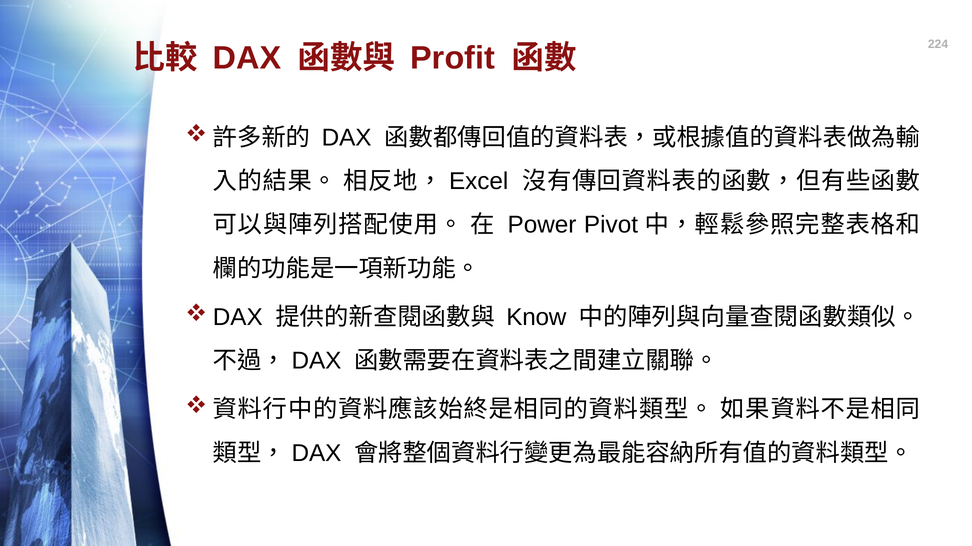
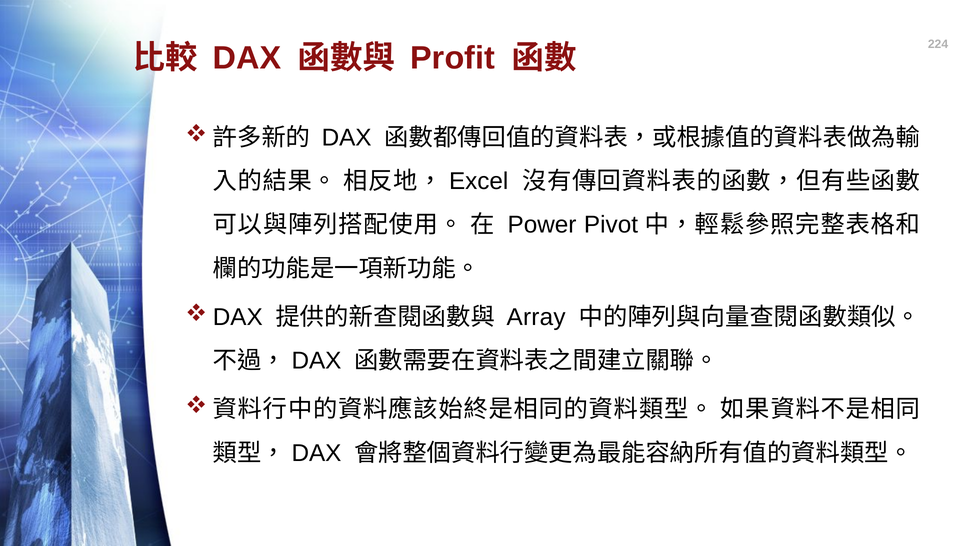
Know: Know -> Array (536, 318)
